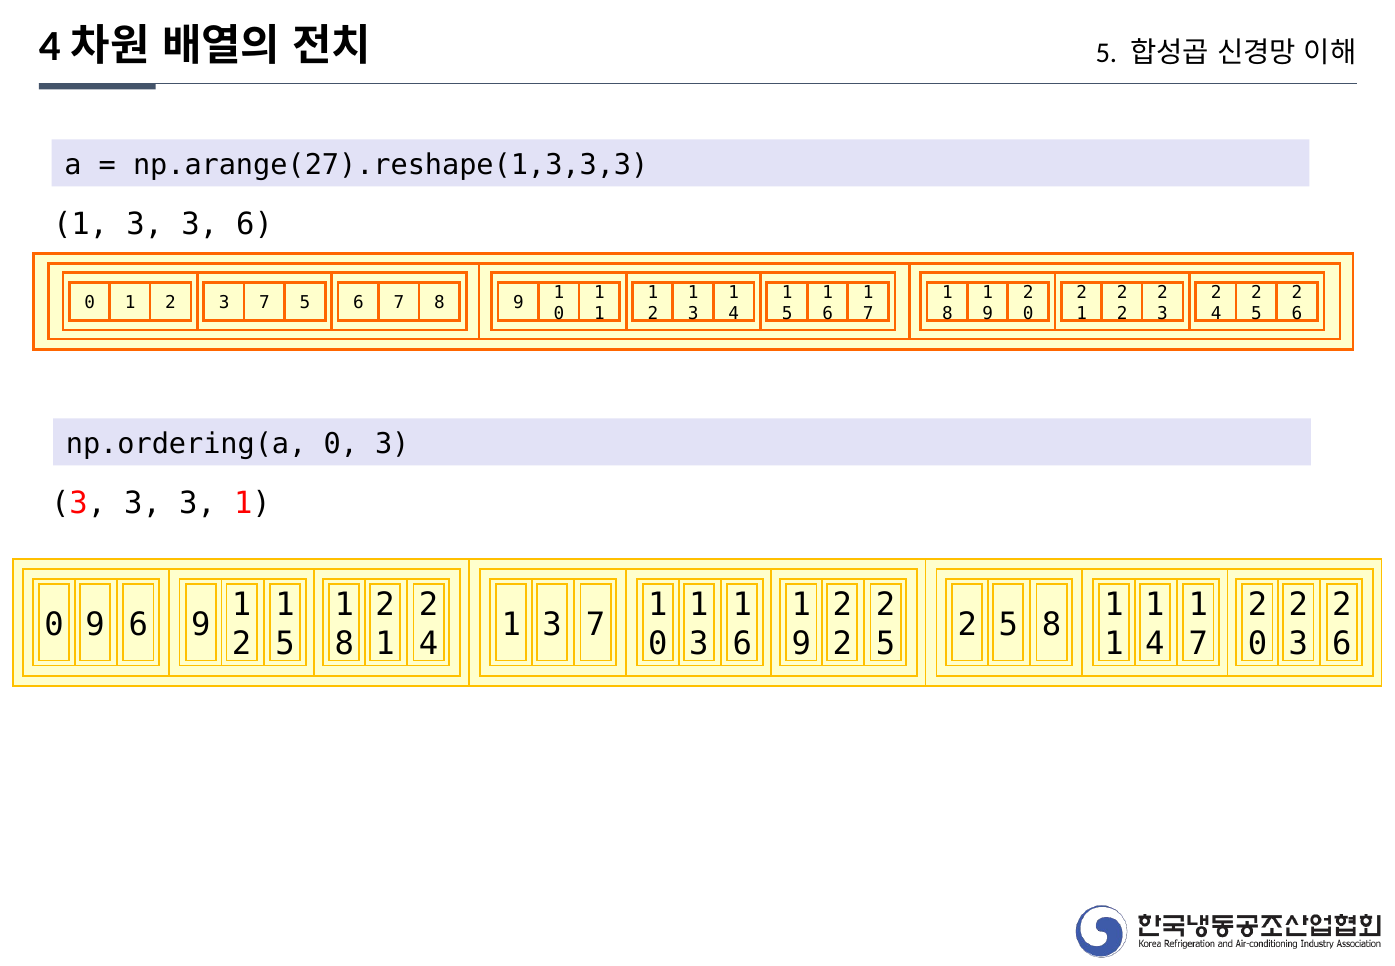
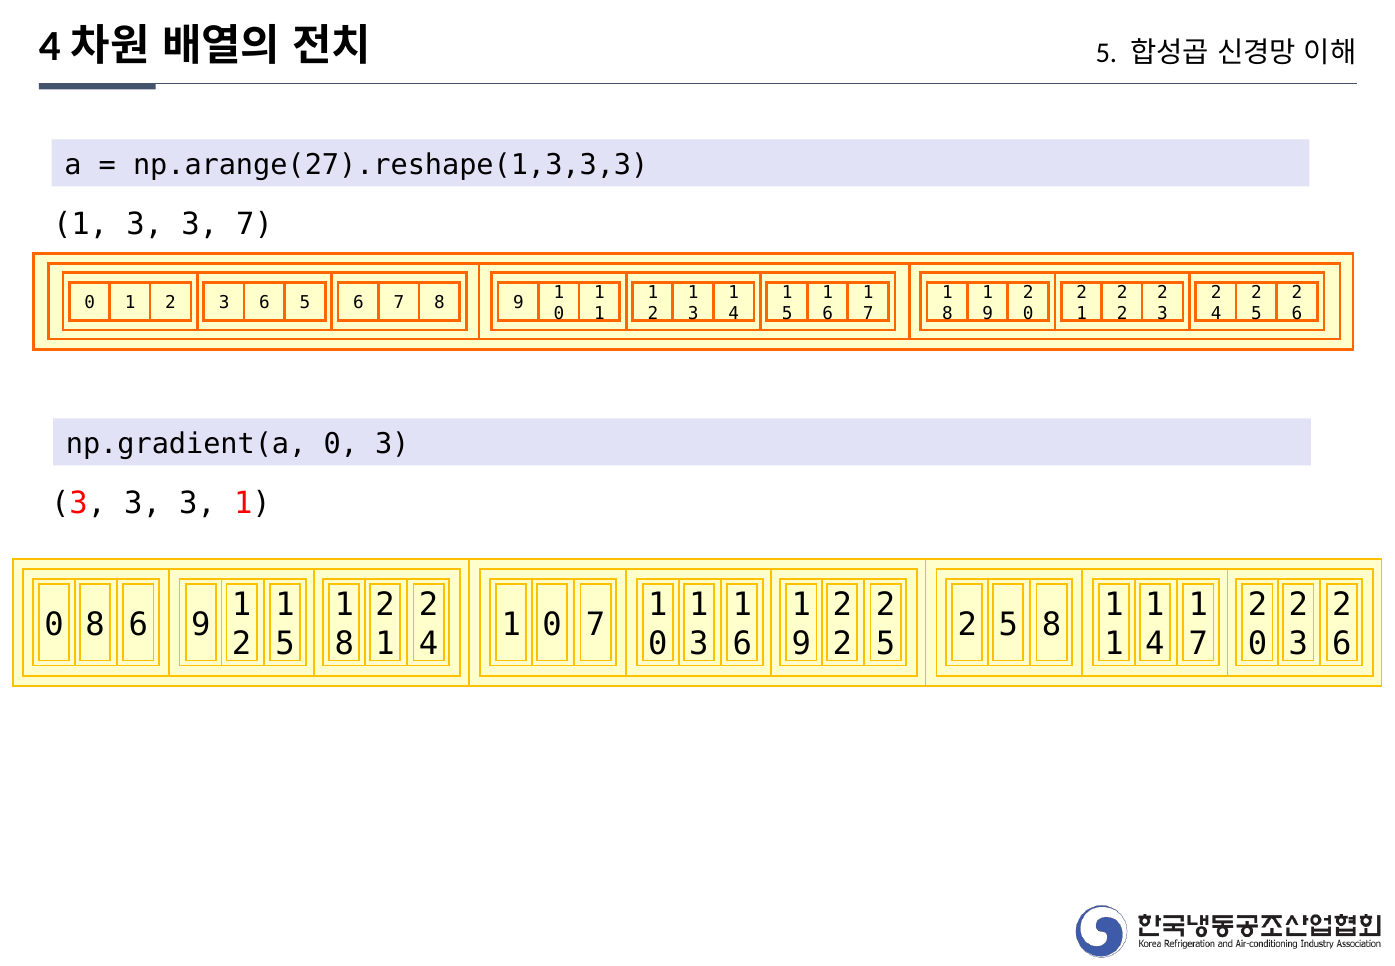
3 6: 6 -> 7 (255, 224)
2 3 7: 7 -> 6 (264, 303)
np.ordering(a: np.ordering(a -> np.gradient(a (186, 444)
0 9: 9 -> 8 (95, 624)
3: 3 -> 0 (552, 624)
